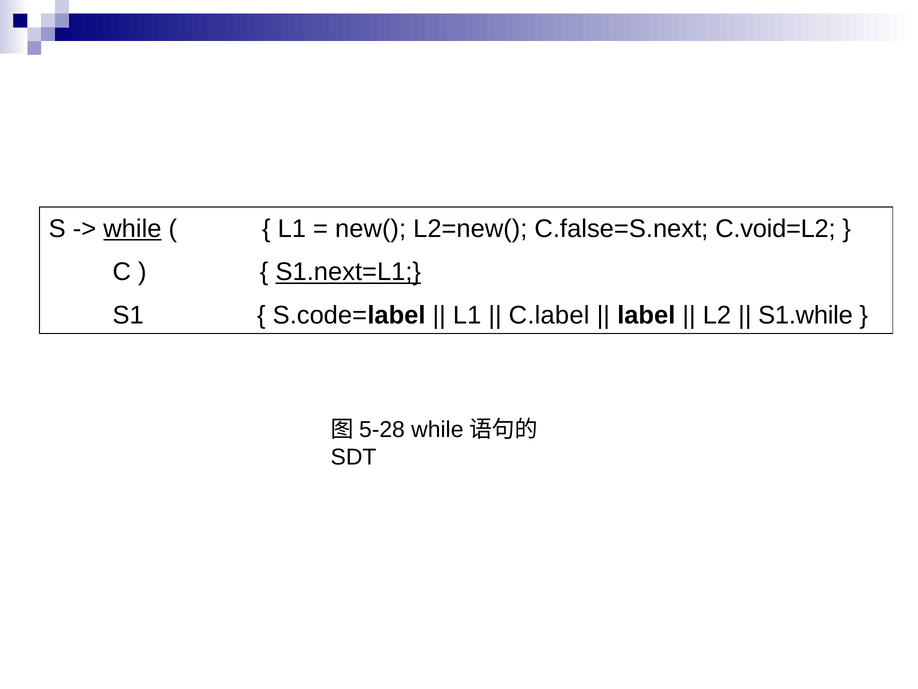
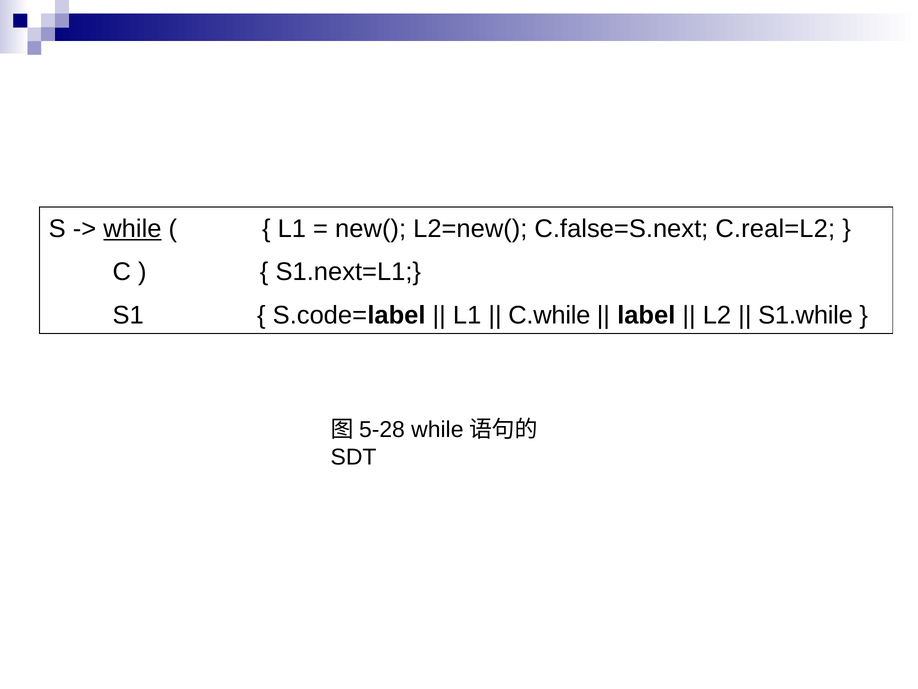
C.void=L2: C.void=L2 -> C.real=L2 (775, 228)
S1.next=L1 underline: present -> none (348, 272)
C.label: C.label -> C.while (549, 315)
